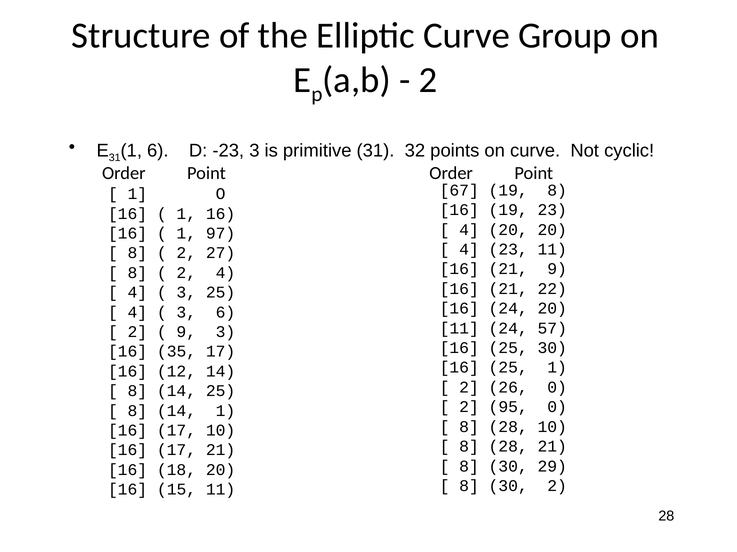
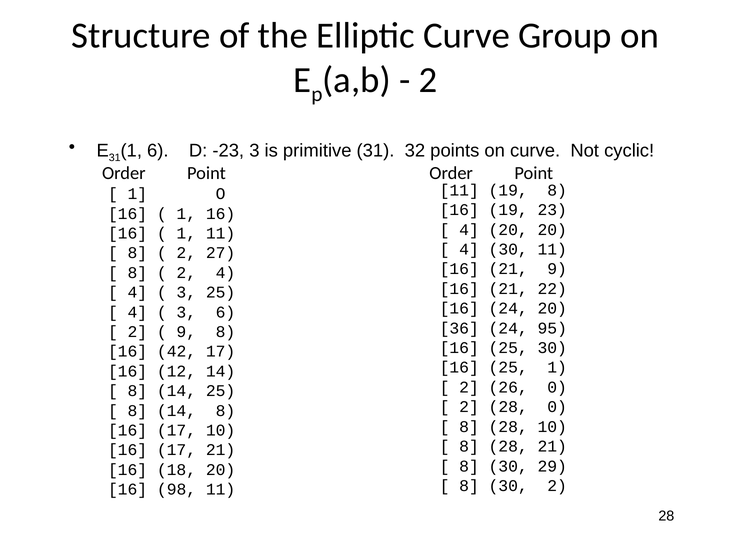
67: 67 -> 11 (459, 191)
1 97: 97 -> 11 (221, 234)
4 23: 23 -> 30 (508, 250)
11: 11 -> 36 (459, 329)
57: 57 -> 95 (552, 329)
9 3: 3 -> 8 (225, 332)
35: 35 -> 42 (177, 352)
2 95: 95 -> 28 (508, 408)
14 1: 1 -> 8 (225, 411)
15: 15 -> 98 (177, 490)
